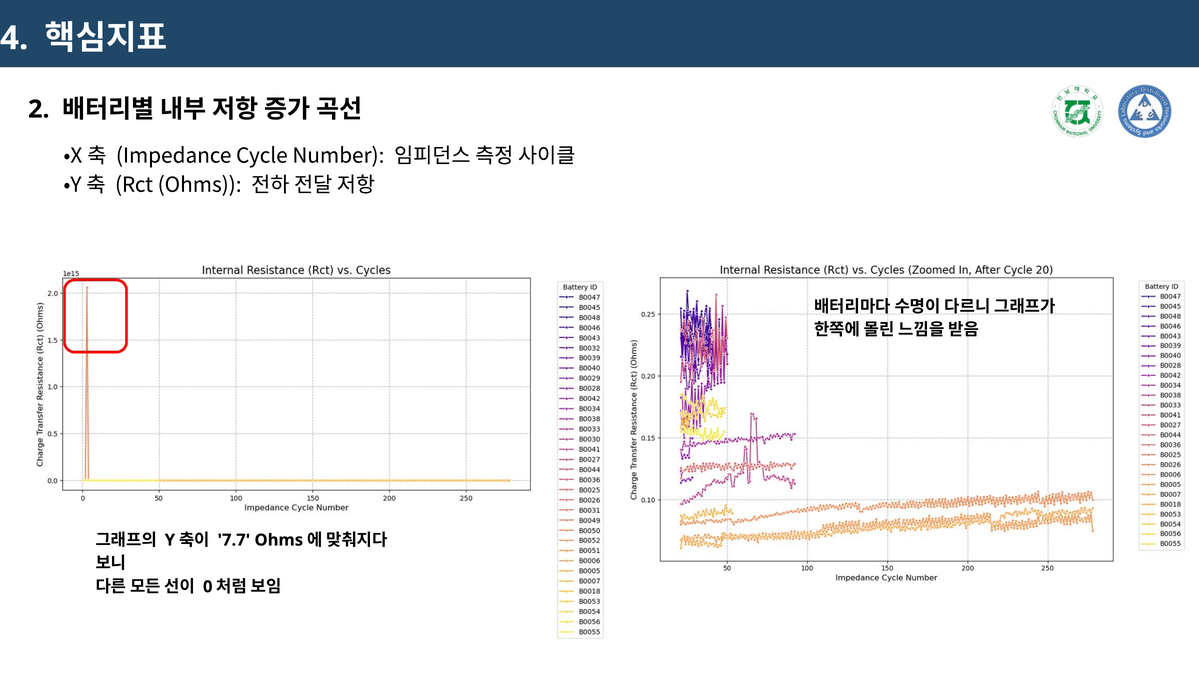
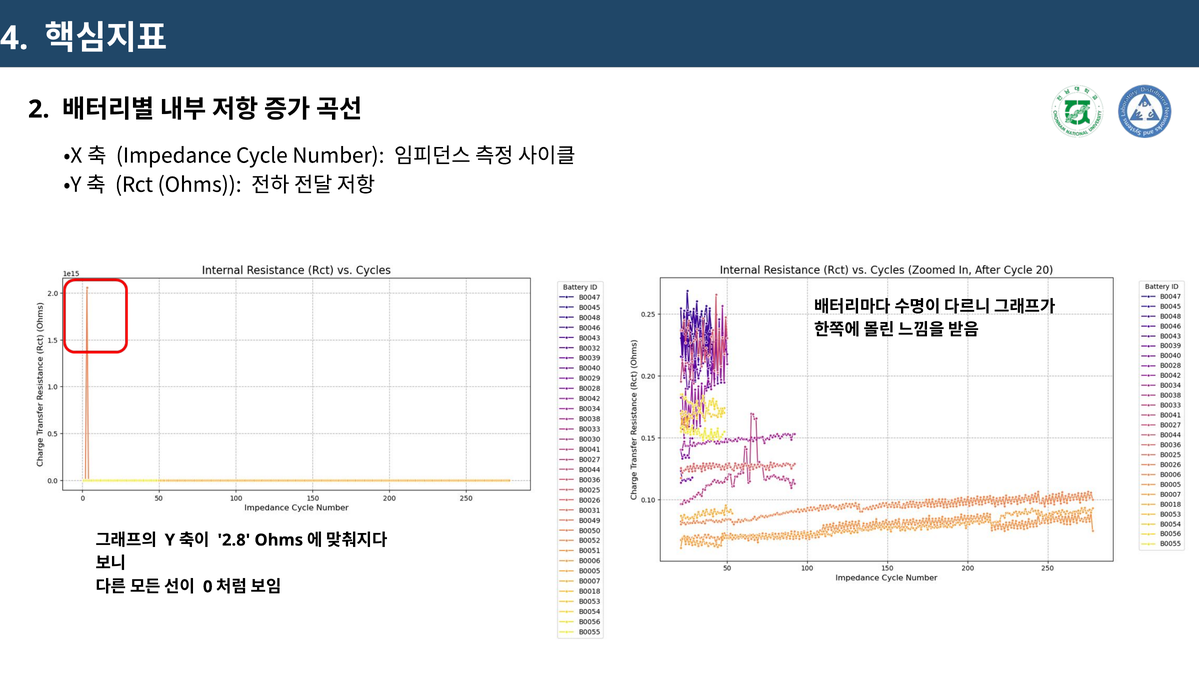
7.7: 7.7 -> 2.8 (234, 540)
